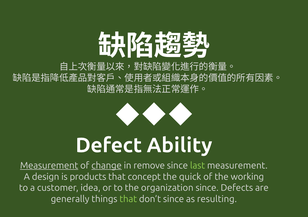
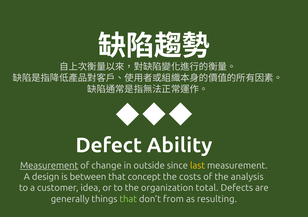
change underline: present -> none (107, 166)
remove: remove -> outside (149, 166)
last colour: light green -> yellow (198, 166)
products: products -> between (88, 177)
quick: quick -> costs (190, 177)
working: working -> analysis (247, 177)
organization since: since -> total (207, 188)
don’t since: since -> from (173, 199)
